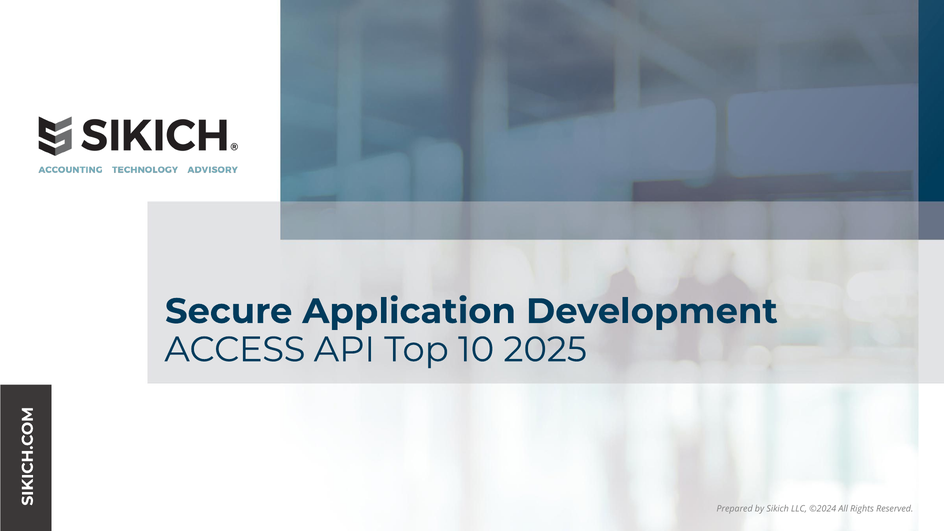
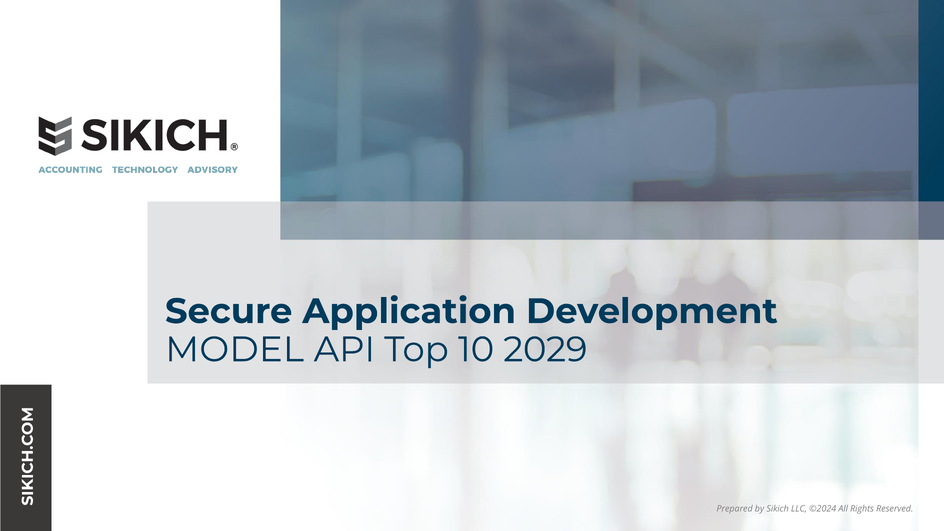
ACCESS: ACCESS -> MODEL (235, 350)
2025: 2025 -> 2029 (545, 350)
